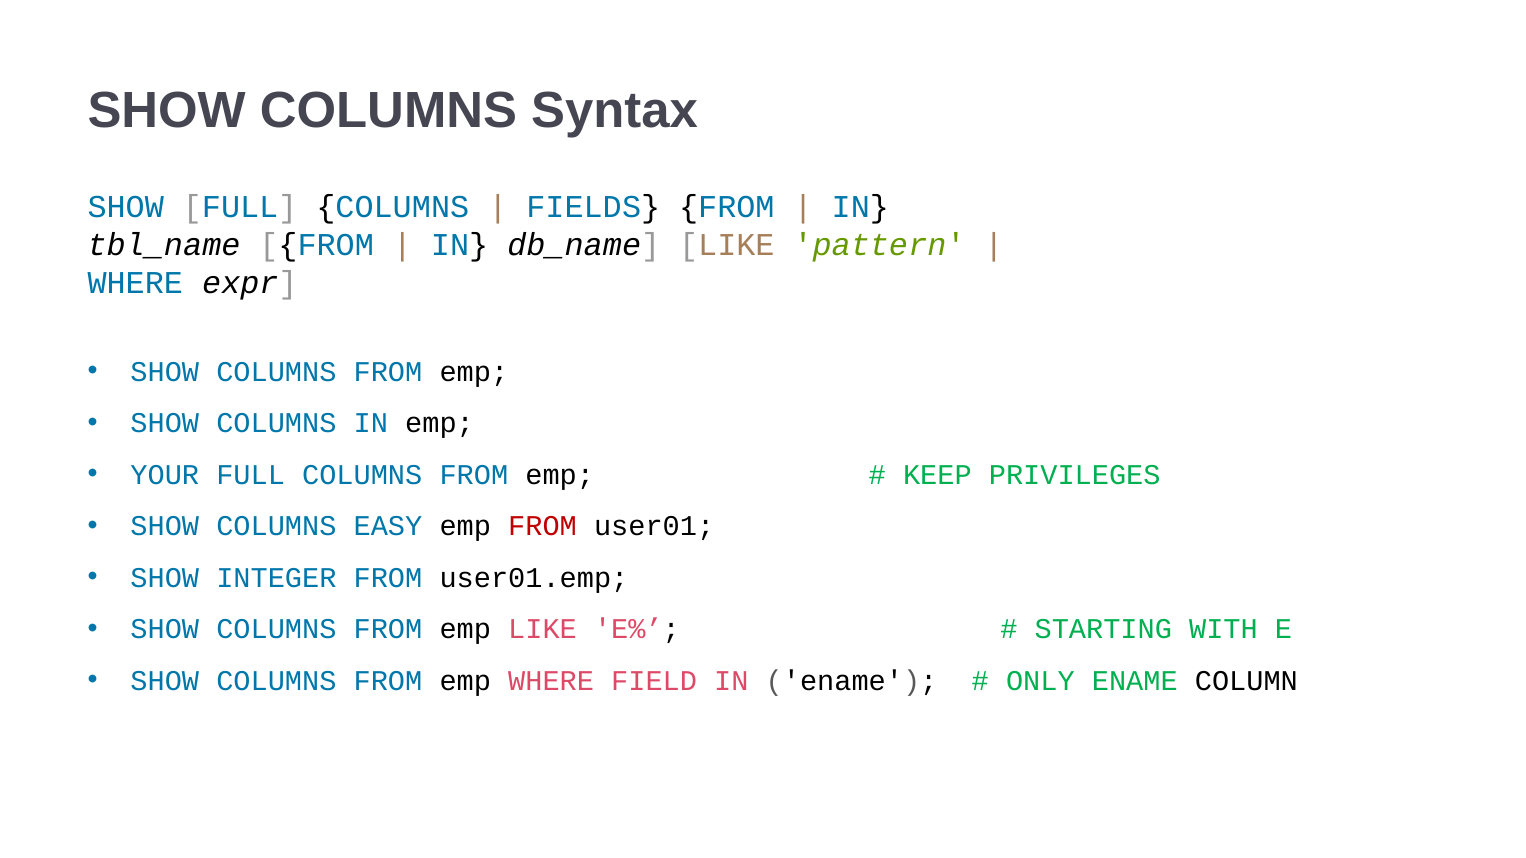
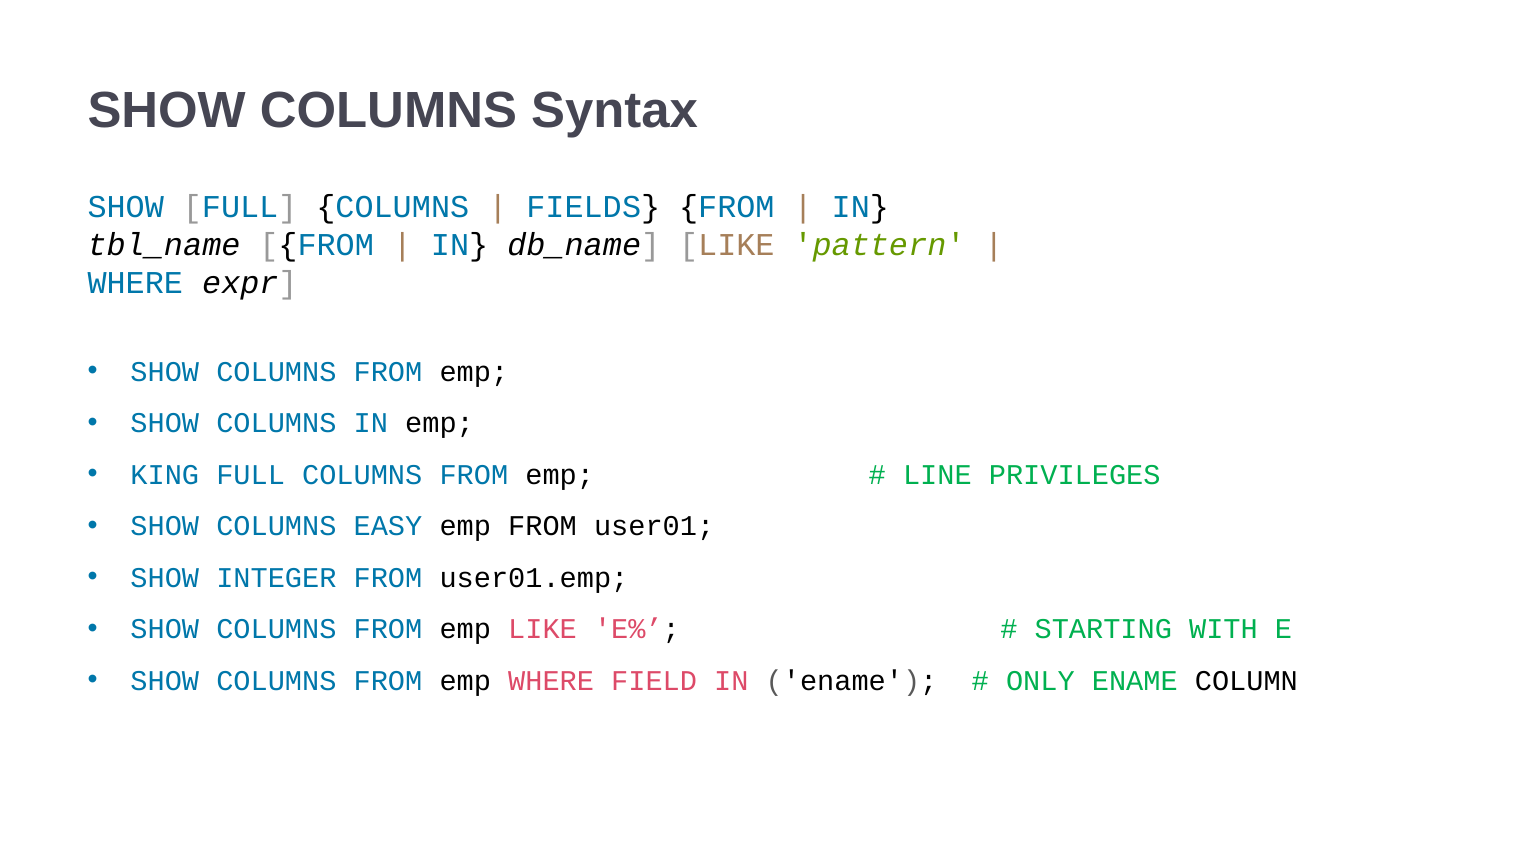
YOUR: YOUR -> KING (165, 475)
KEEP: KEEP -> LINE (937, 475)
FROM colour: red -> black (543, 527)
